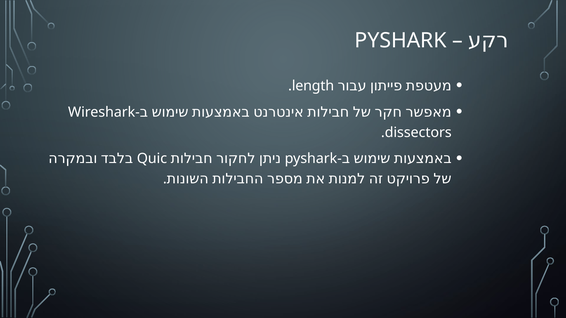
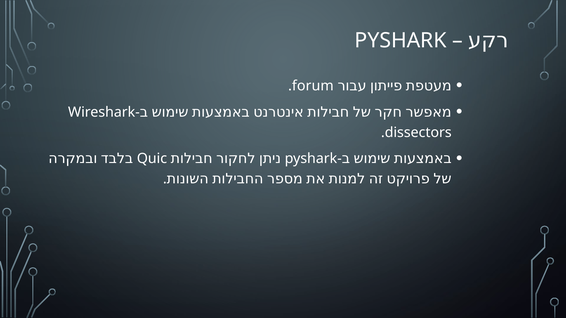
length: length -> forum (313, 86)
